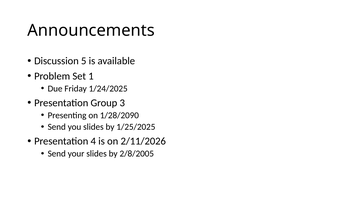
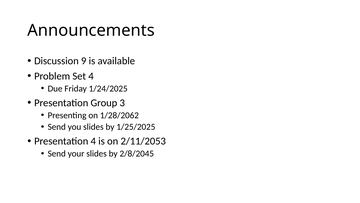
5: 5 -> 9 (84, 61)
Set 1: 1 -> 4 (91, 76)
1/28/2090: 1/28/2090 -> 1/28/2062 (119, 115)
2/11/2026: 2/11/2026 -> 2/11/2053 (143, 141)
2/8/2005: 2/8/2005 -> 2/8/2045 (137, 153)
